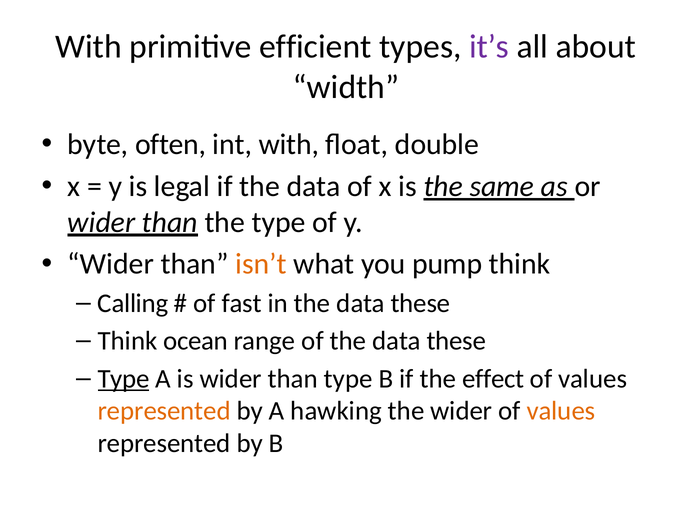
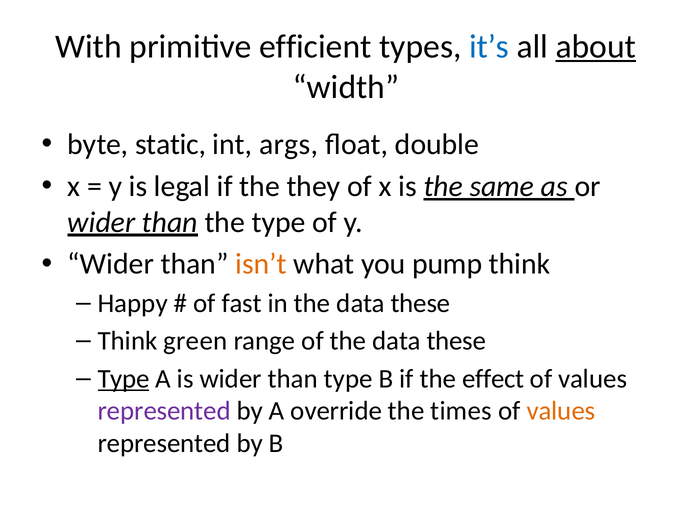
it’s colour: purple -> blue (489, 47)
about underline: none -> present (596, 47)
often: often -> static (171, 145)
int with: with -> args (289, 145)
if the data: data -> they (313, 186)
Calling: Calling -> Happy (133, 303)
ocean: ocean -> green (195, 341)
represented colour: orange -> purple (164, 411)
hawking: hawking -> override (336, 411)
the wider: wider -> times (461, 411)
